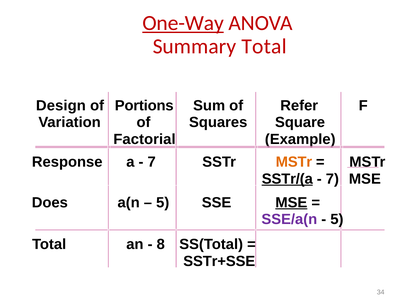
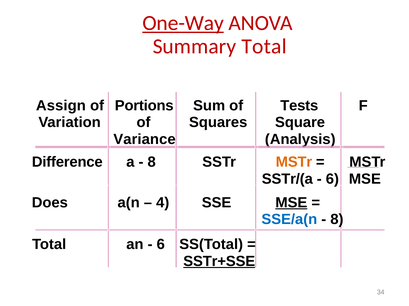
Design: Design -> Assign (61, 106)
Refer: Refer -> Tests (299, 106)
Factorial: Factorial -> Variance (145, 140)
Example: Example -> Analysis (300, 140)
Response: Response -> Difference (67, 162)
7: 7 -> 8 (152, 162)
SSTr/(a underline: present -> none (287, 179)
7: 7 -> 6 (332, 179)
5: 5 -> 4 (163, 203)
SSE/a(n colour: purple -> blue (289, 220)
5: 5 -> 8 (337, 220)
8: 8 -> 6 (161, 245)
SSTr+SSE underline: none -> present (219, 262)
